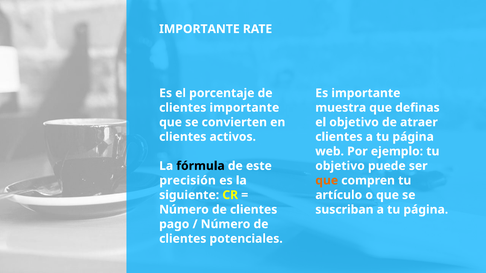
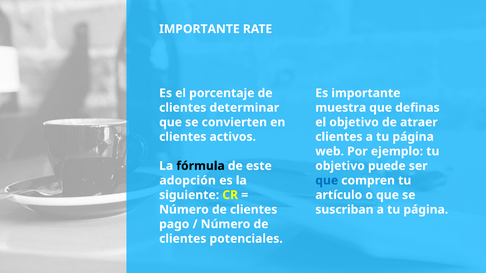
clientes importante: importante -> determinar (244, 108)
precisión: precisión -> adopción (188, 181)
que colour: orange -> blue (327, 181)
